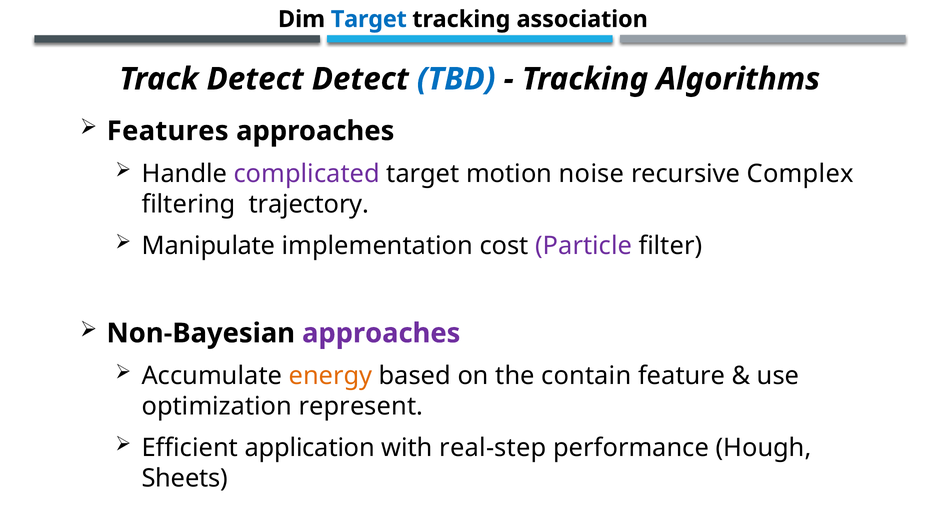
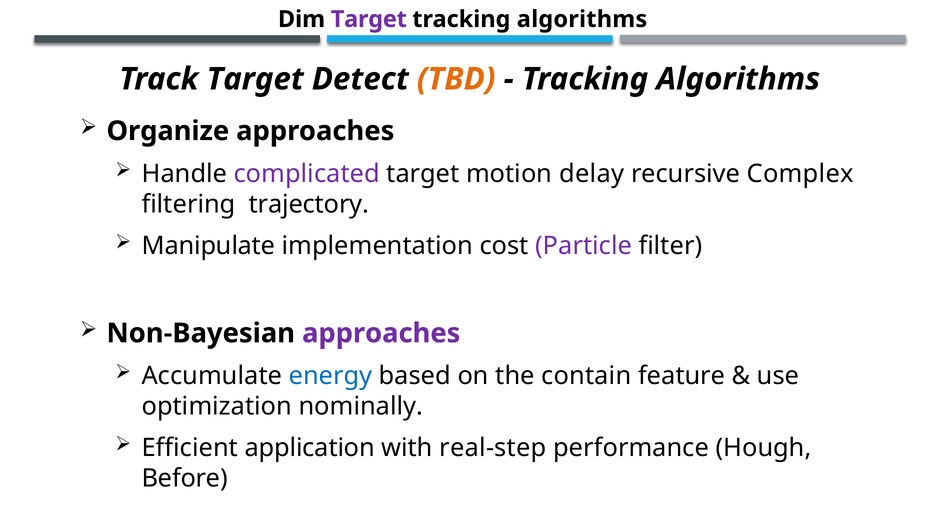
Target colour: blue -> purple (369, 19)
association: association -> algorithms (582, 19)
Track Detect: Detect -> Target (255, 79)
TBD colour: blue -> orange (456, 79)
Features: Features -> Organize (168, 131)
noise: noise -> delay (592, 174)
energy colour: orange -> blue (330, 376)
represent: represent -> nominally (361, 406)
Sheets: Sheets -> Before (185, 478)
